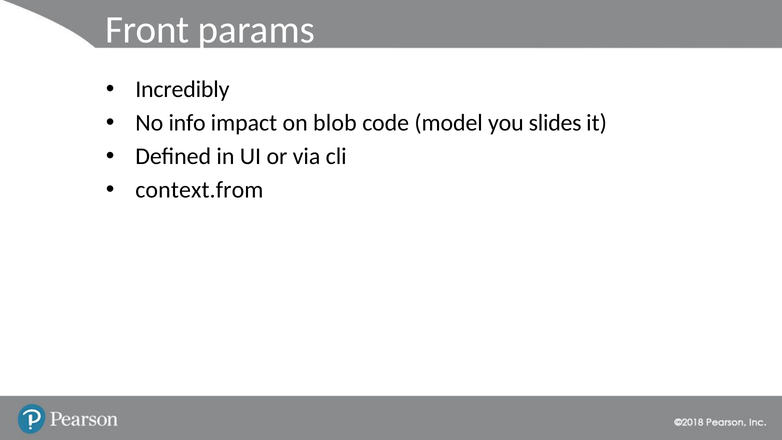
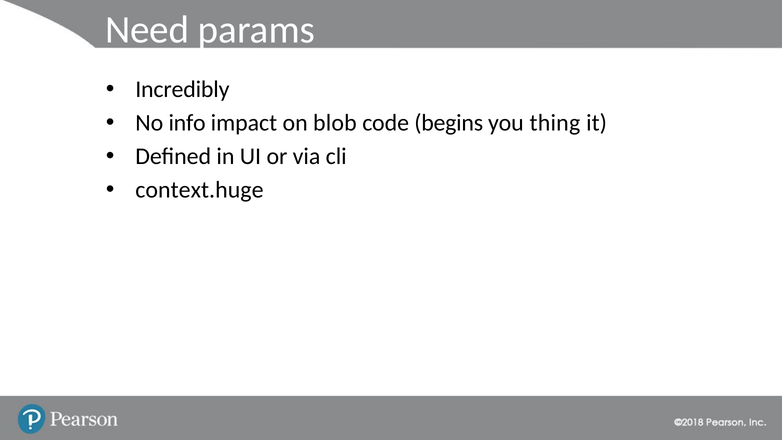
Front: Front -> Need (147, 30)
model: model -> begins (449, 123)
slides: slides -> thing (555, 123)
context.from: context.from -> context.huge (199, 190)
